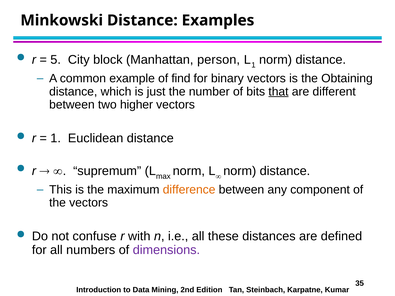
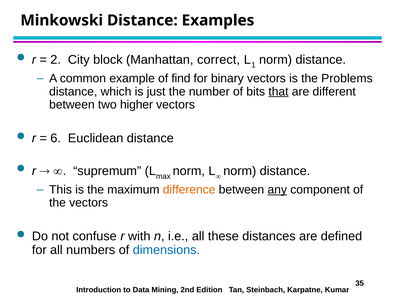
5: 5 -> 2 (56, 60)
person: person -> correct (219, 60)
Obtaining: Obtaining -> Problems (347, 79)
1: 1 -> 6 (56, 138)
any underline: none -> present (277, 190)
dimensions colour: purple -> blue (166, 250)
